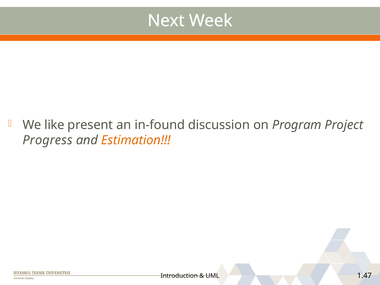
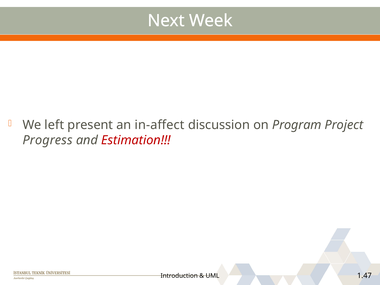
like: like -> left (54, 125)
in-found: in-found -> in-affect (160, 125)
Estimation colour: orange -> red (136, 140)
